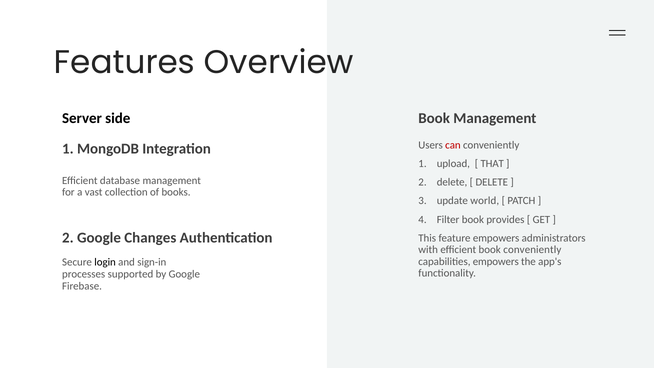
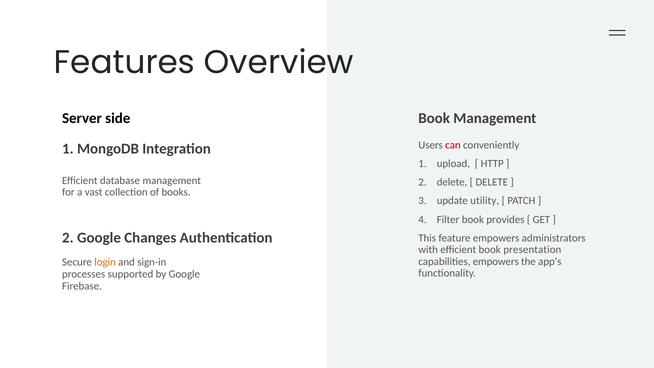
THAT: THAT -> HTTP (492, 164)
world: world -> utility (485, 201)
book conveniently: conveniently -> presentation (532, 250)
login colour: black -> orange (105, 262)
